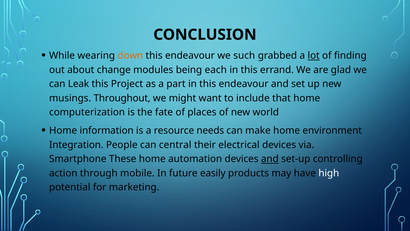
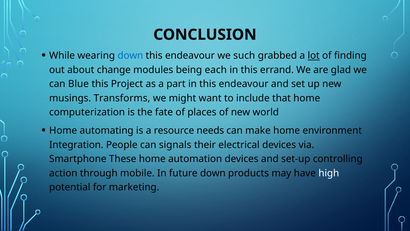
down colour: orange -> blue (130, 56)
Leak: Leak -> Blue (78, 84)
Throughout: Throughout -> Transforms (122, 98)
information: information -> automating (107, 130)
central: central -> signals (175, 145)
and underline: present -> none (270, 159)
future easily: easily -> down (213, 173)
